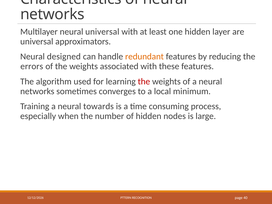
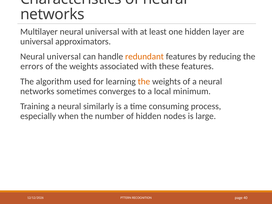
designed: designed -> universal (64, 57)
the colour: red -> orange (144, 81)
towards: towards -> similarly (99, 106)
